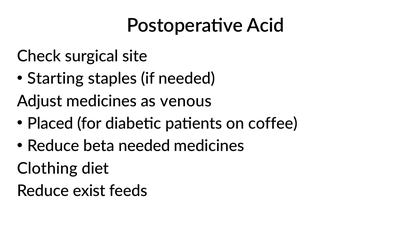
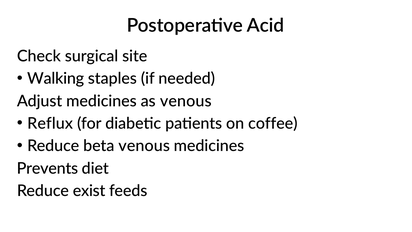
Starting: Starting -> Walking (56, 79)
Placed: Placed -> Reflux (50, 123)
beta needed: needed -> venous (144, 146)
Clothing: Clothing -> Prevents (47, 168)
